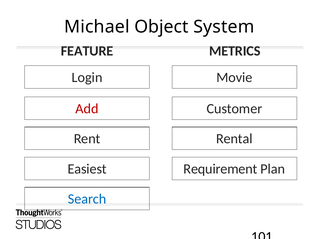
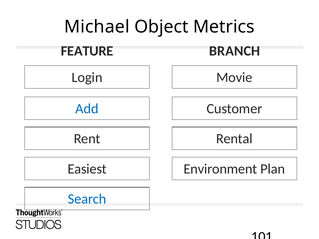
System: System -> Metrics (224, 27)
METRICS: METRICS -> BRANCH (235, 51)
Add colour: red -> blue (87, 109)
Requirement: Requirement -> Environment (220, 169)
